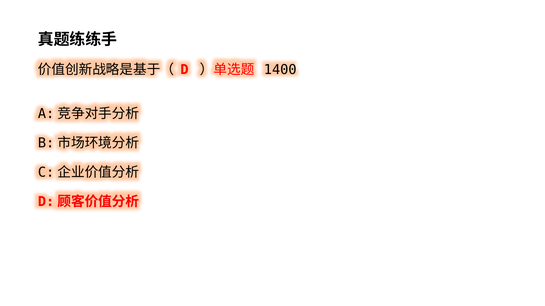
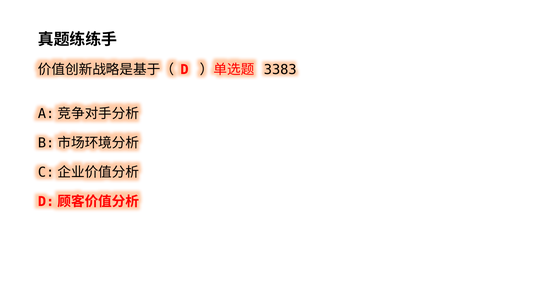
1400: 1400 -> 3383 (280, 70)
